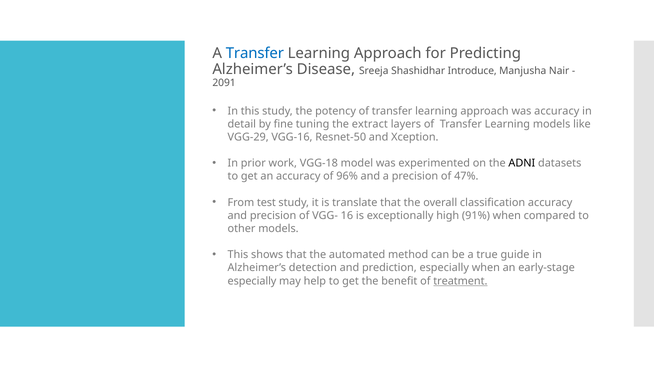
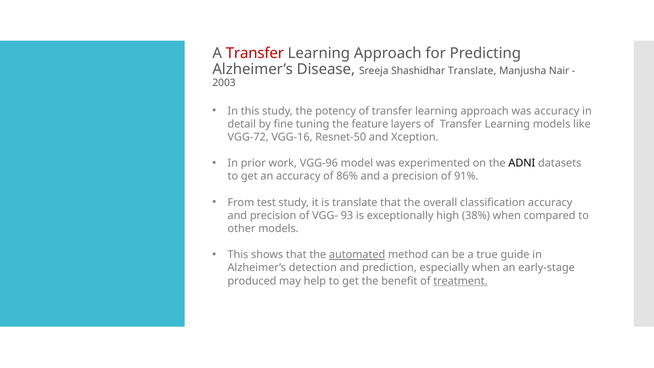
Transfer colour: blue -> red (255, 53)
Shashidhar Introduce: Introduce -> Translate (472, 71)
2091: 2091 -> 2003 (224, 83)
extract: extract -> feature (370, 124)
VGG-29: VGG-29 -> VGG-72 (248, 137)
VGG-18: VGG-18 -> VGG-96 (319, 163)
96%: 96% -> 86% (347, 176)
47%: 47% -> 91% (466, 176)
16: 16 -> 93 (347, 215)
91%: 91% -> 38% (476, 215)
automated underline: none -> present (357, 255)
especially: especially -> produced (252, 281)
